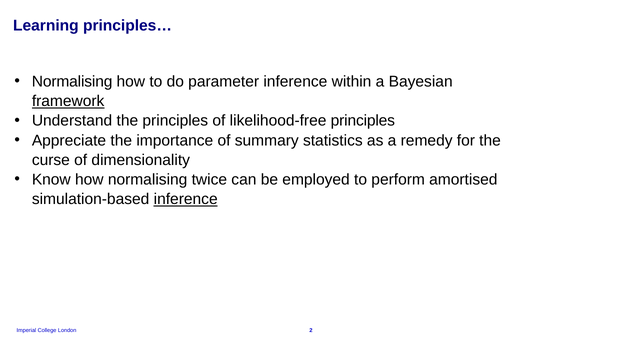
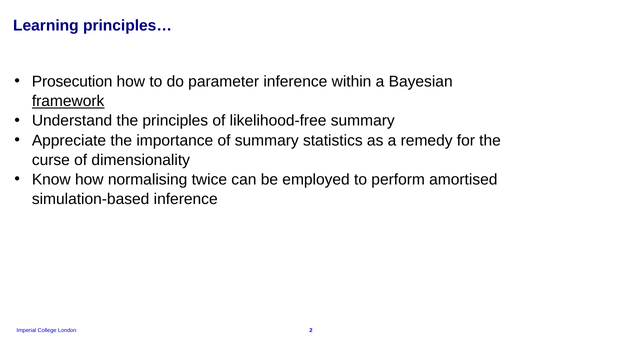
Normalising: Normalising -> Prosecution (72, 82)
likelihood-free principles: principles -> summary (363, 121)
inference underline: present -> none (186, 199)
